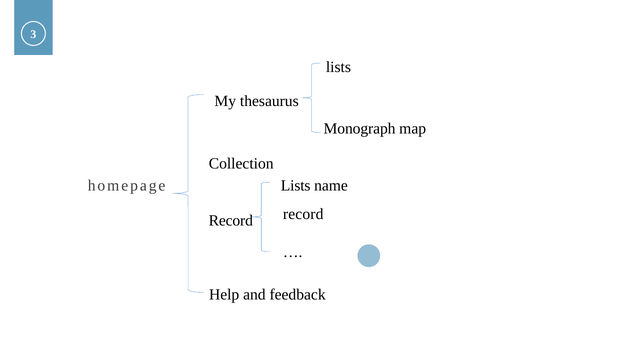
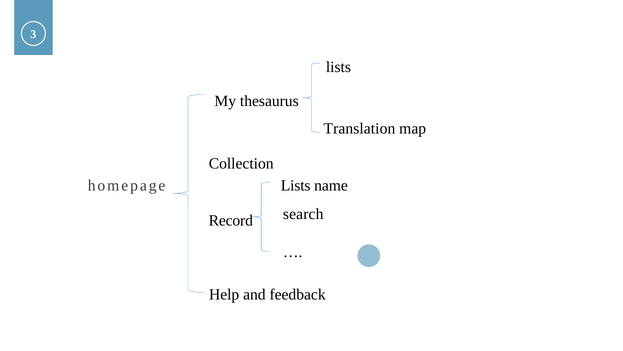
Monograph: Monograph -> Translation (359, 128)
record: record -> search (303, 214)
